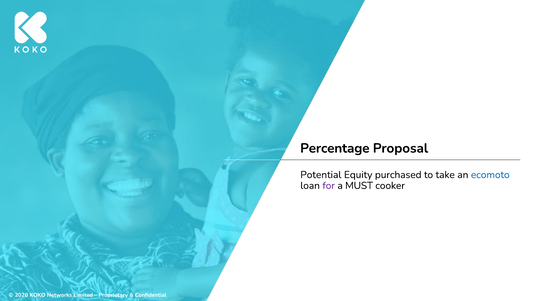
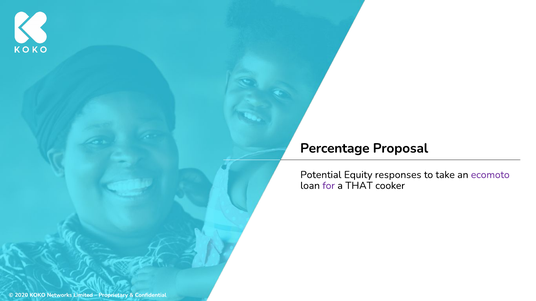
purchased: purchased -> responses (398, 175)
ecomoto colour: blue -> purple (490, 175)
MUST: MUST -> THAT (359, 186)
